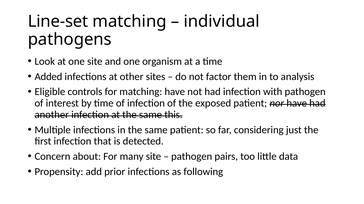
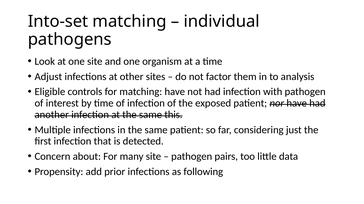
Line-set: Line-set -> Into-set (58, 22)
Added: Added -> Adjust (48, 77)
